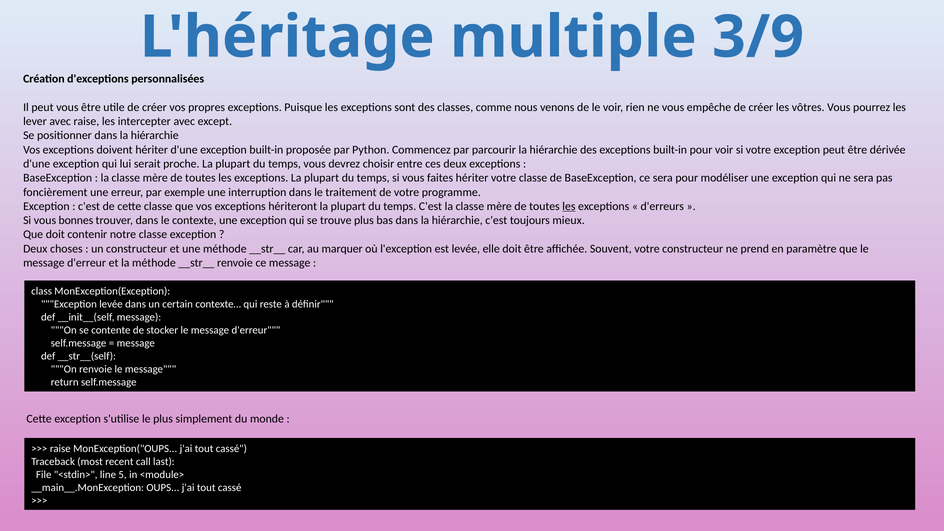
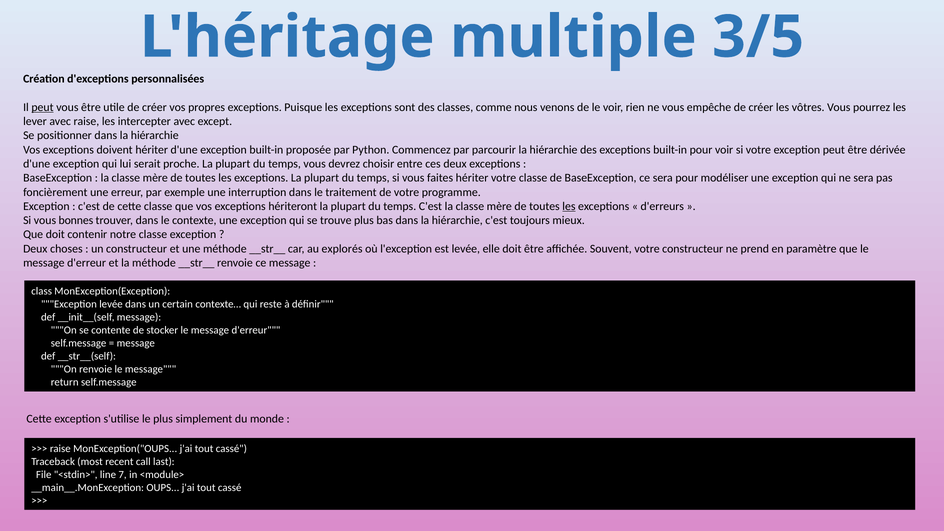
3/9: 3/9 -> 3/5 (758, 37)
peut underline: none -> present (43, 107)
marquer: marquer -> explorés (342, 249)
5: 5 -> 7 (123, 475)
